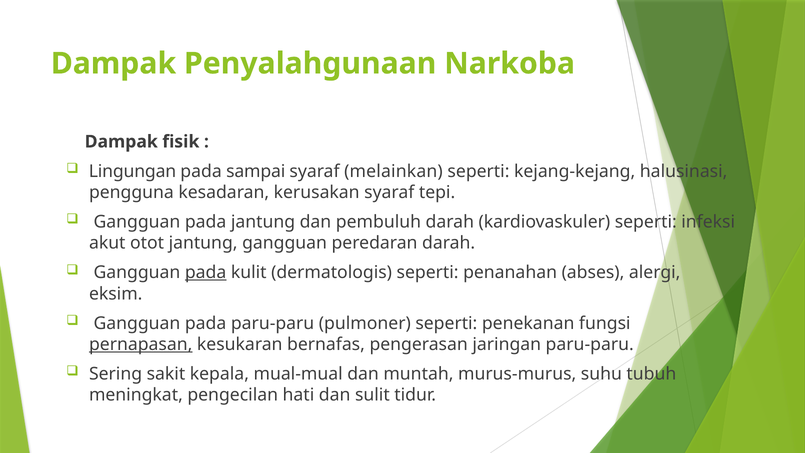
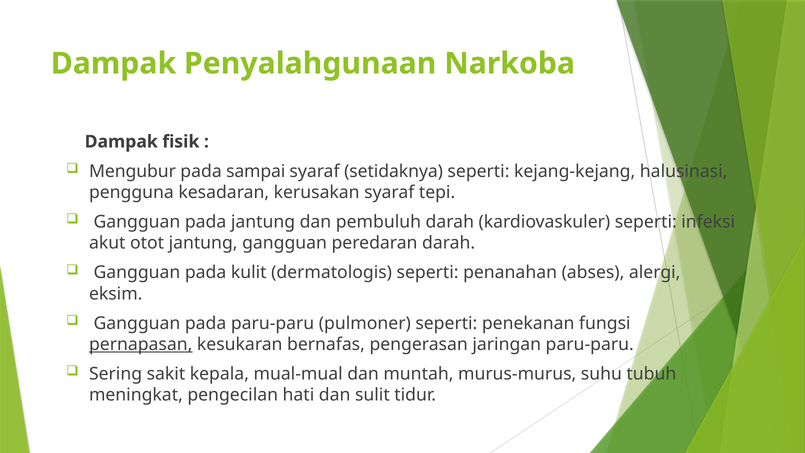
Lingungan: Lingungan -> Mengubur (132, 171)
melainkan: melainkan -> setidaknya (394, 171)
pada underline: present -> none (206, 272)
